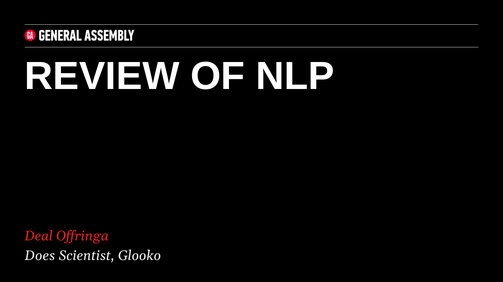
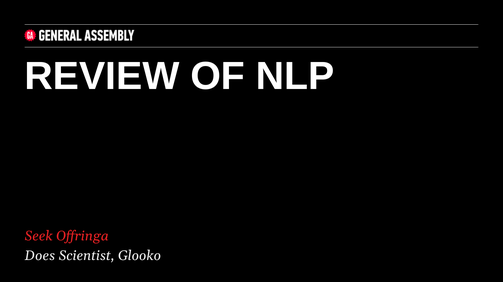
Deal: Deal -> Seek (39, 236)
